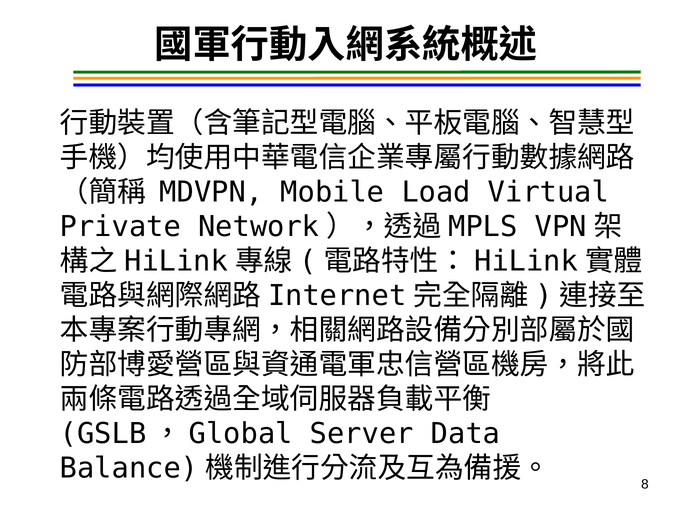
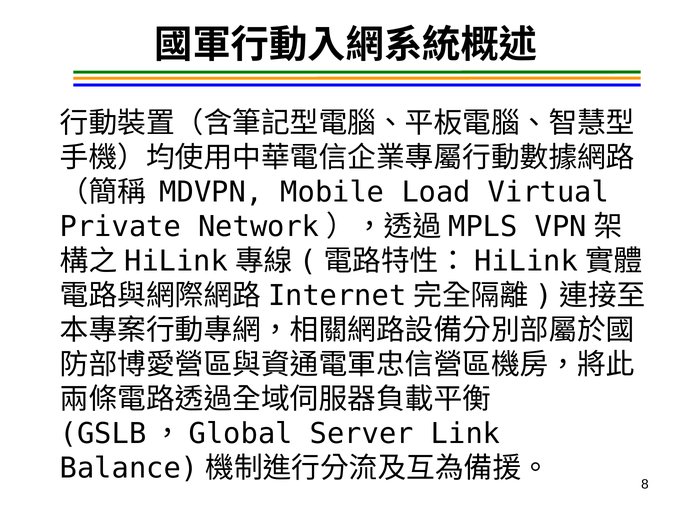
Data: Data -> Link (466, 434)
